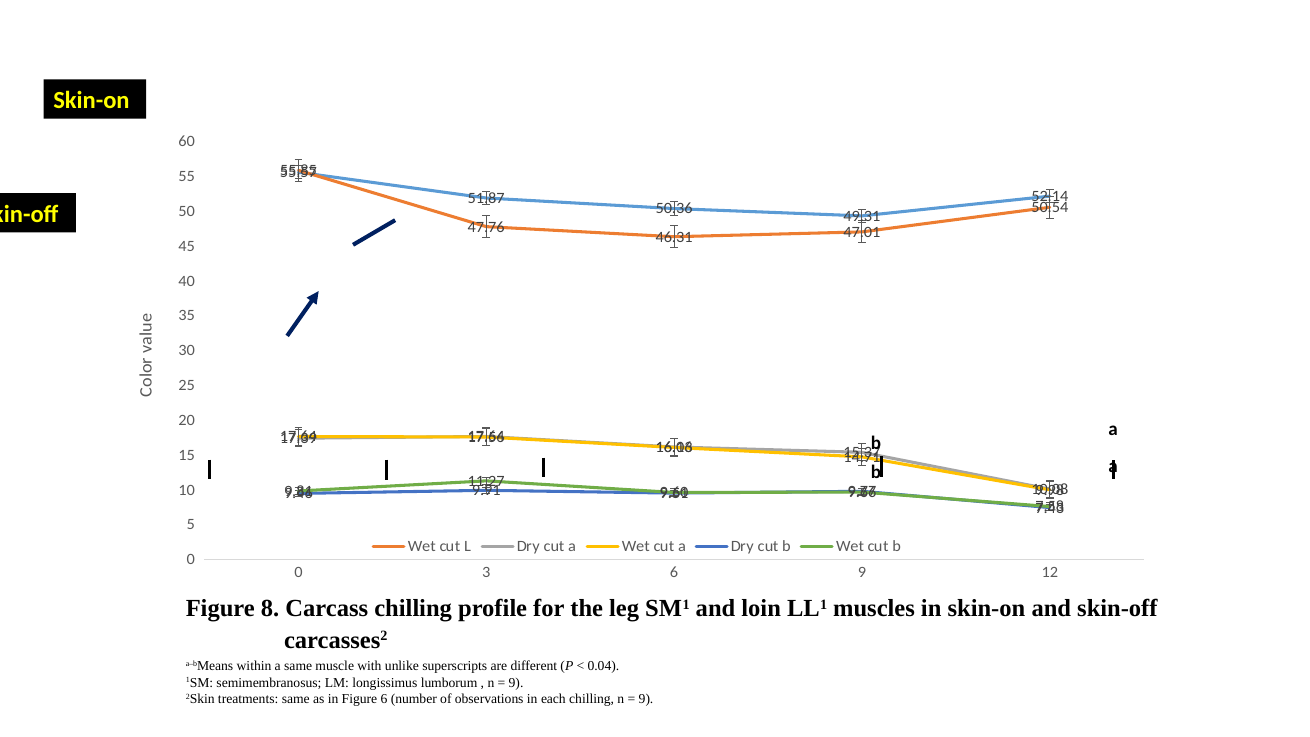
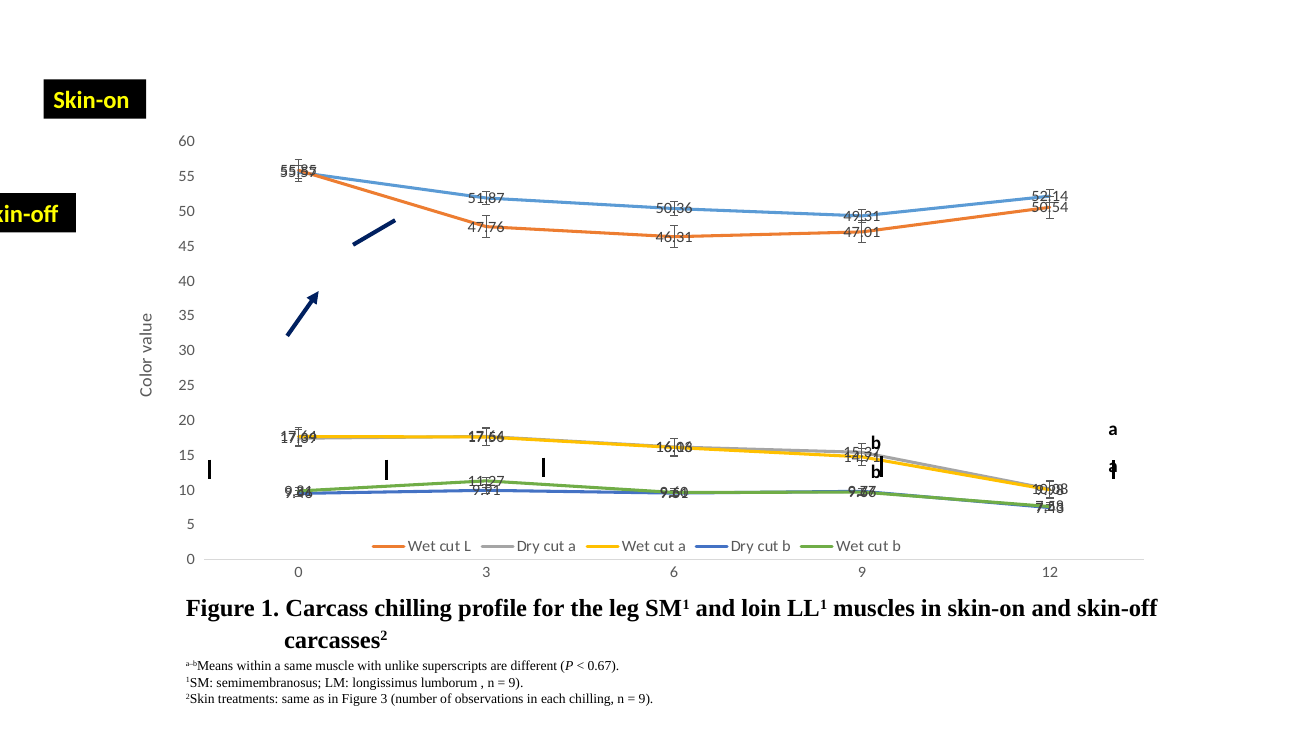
8: 8 -> 1 (270, 609)
0.04: 0.04 -> 0.67 (603, 666)
Figure 6: 6 -> 3 (384, 699)
